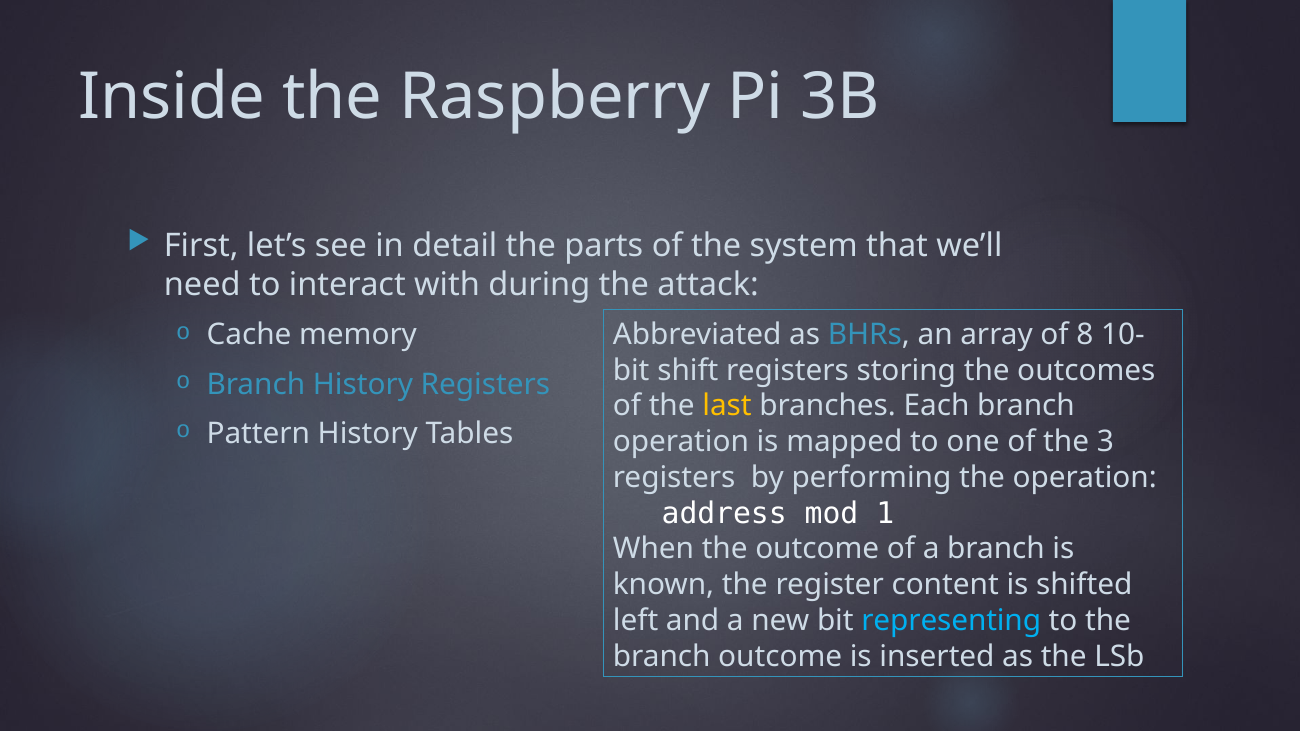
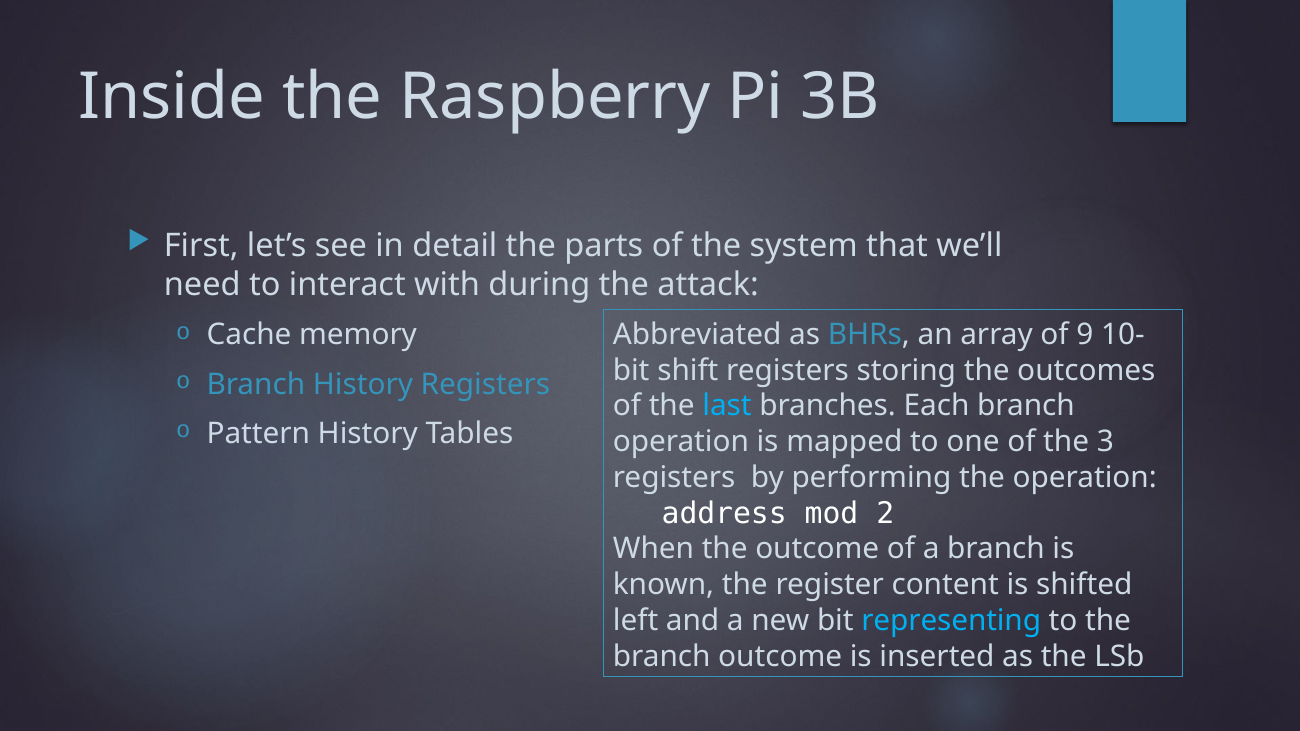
8: 8 -> 9 (1085, 335)
last colour: yellow -> light blue (727, 406)
1: 1 -> 2 (885, 514)
